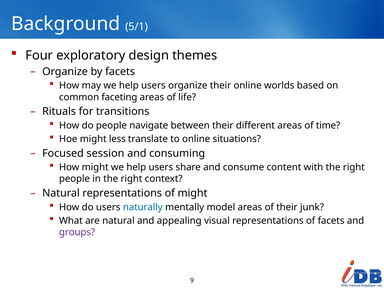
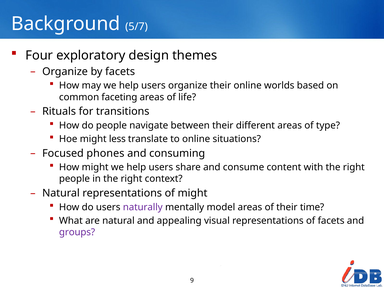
5/1: 5/1 -> 5/7 (137, 27)
time: time -> type (328, 125)
session: session -> phones (105, 153)
naturally colour: blue -> purple (143, 207)
junk: junk -> time (312, 207)
